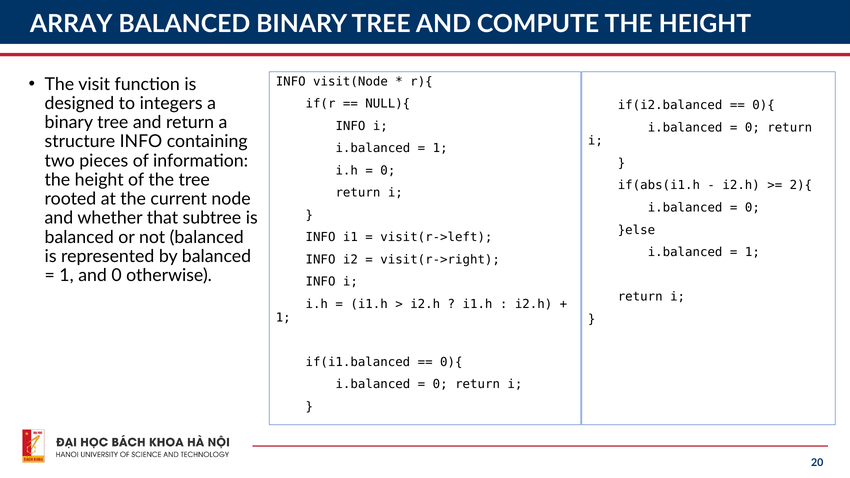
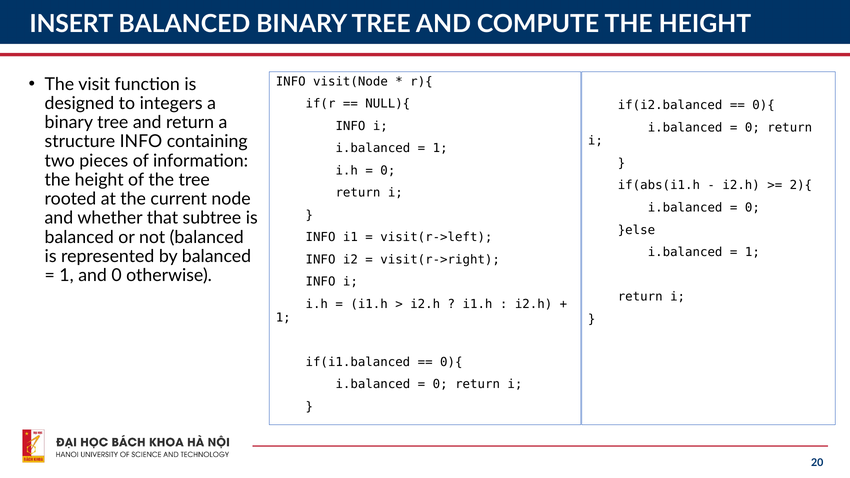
ARRAY: ARRAY -> INSERT (71, 24)
